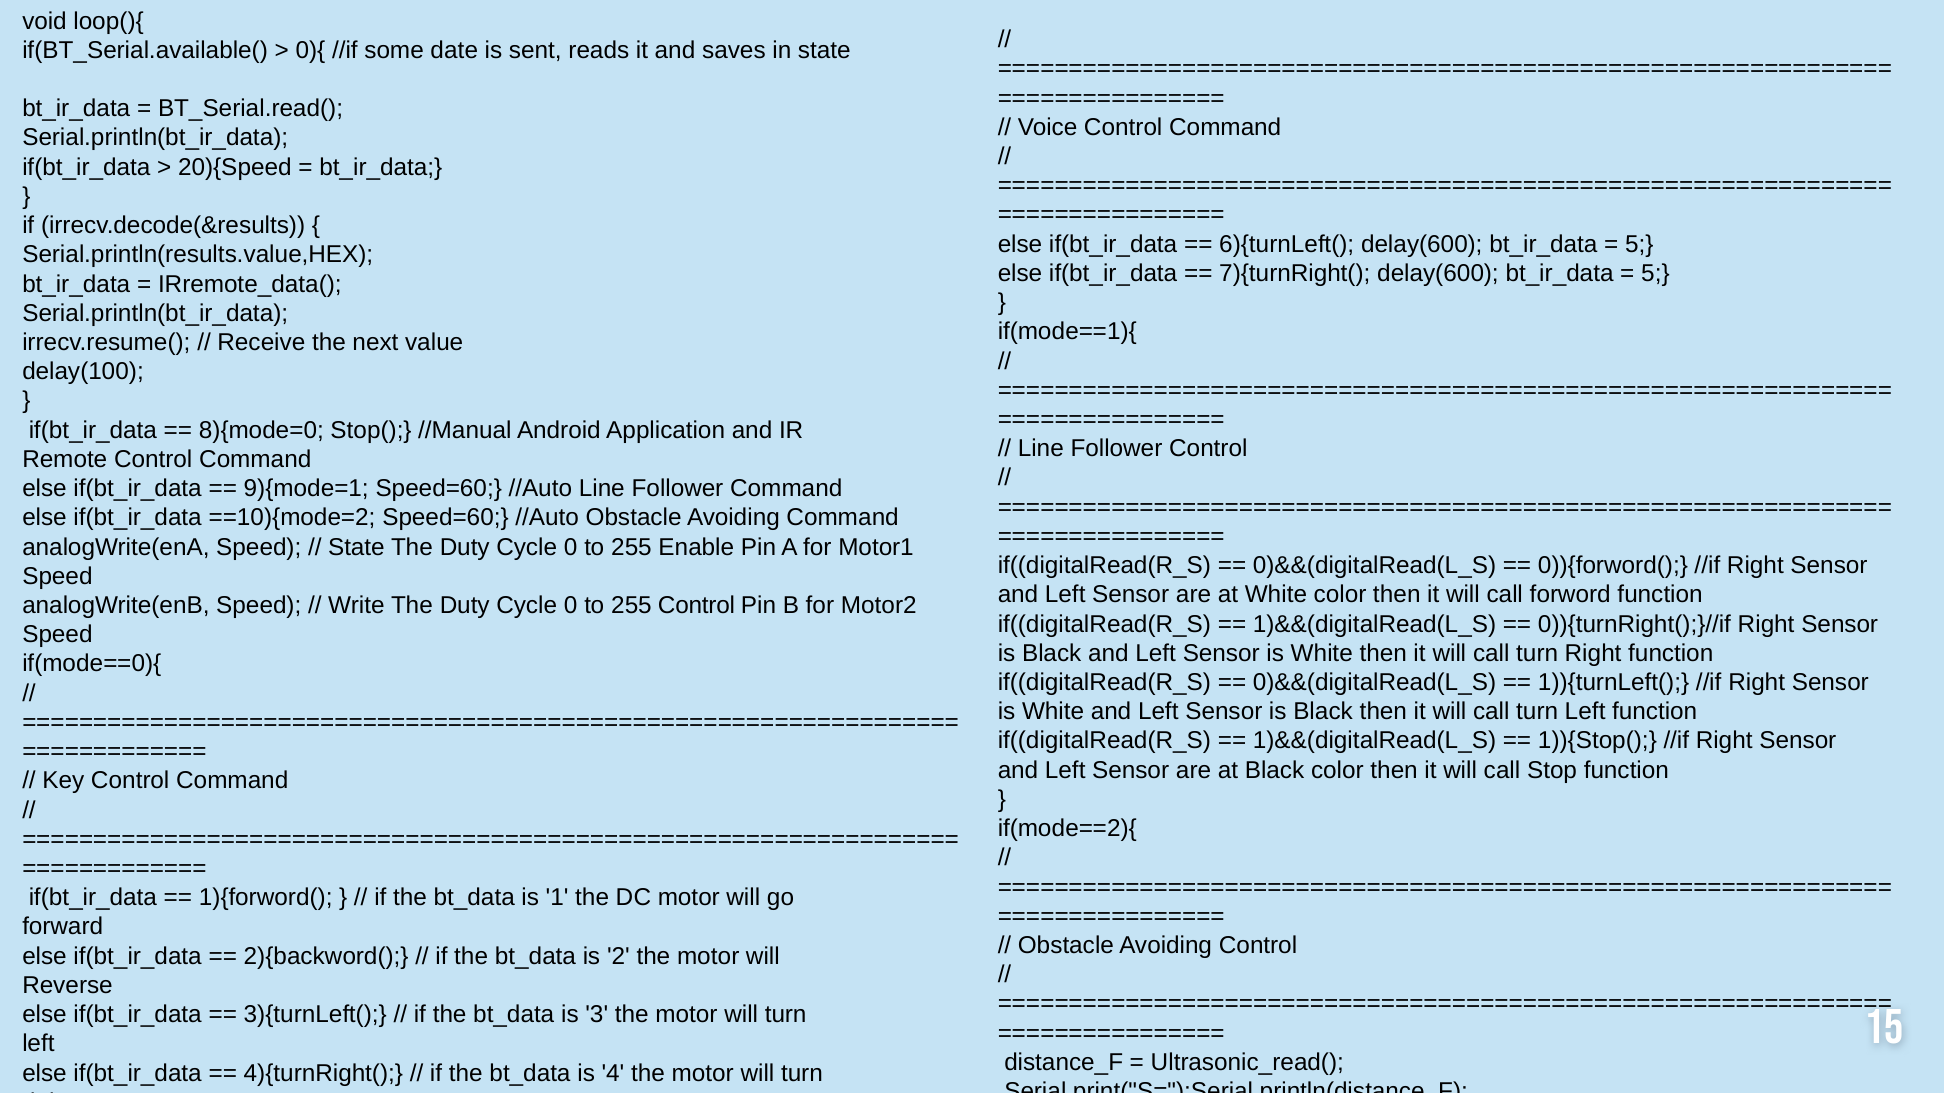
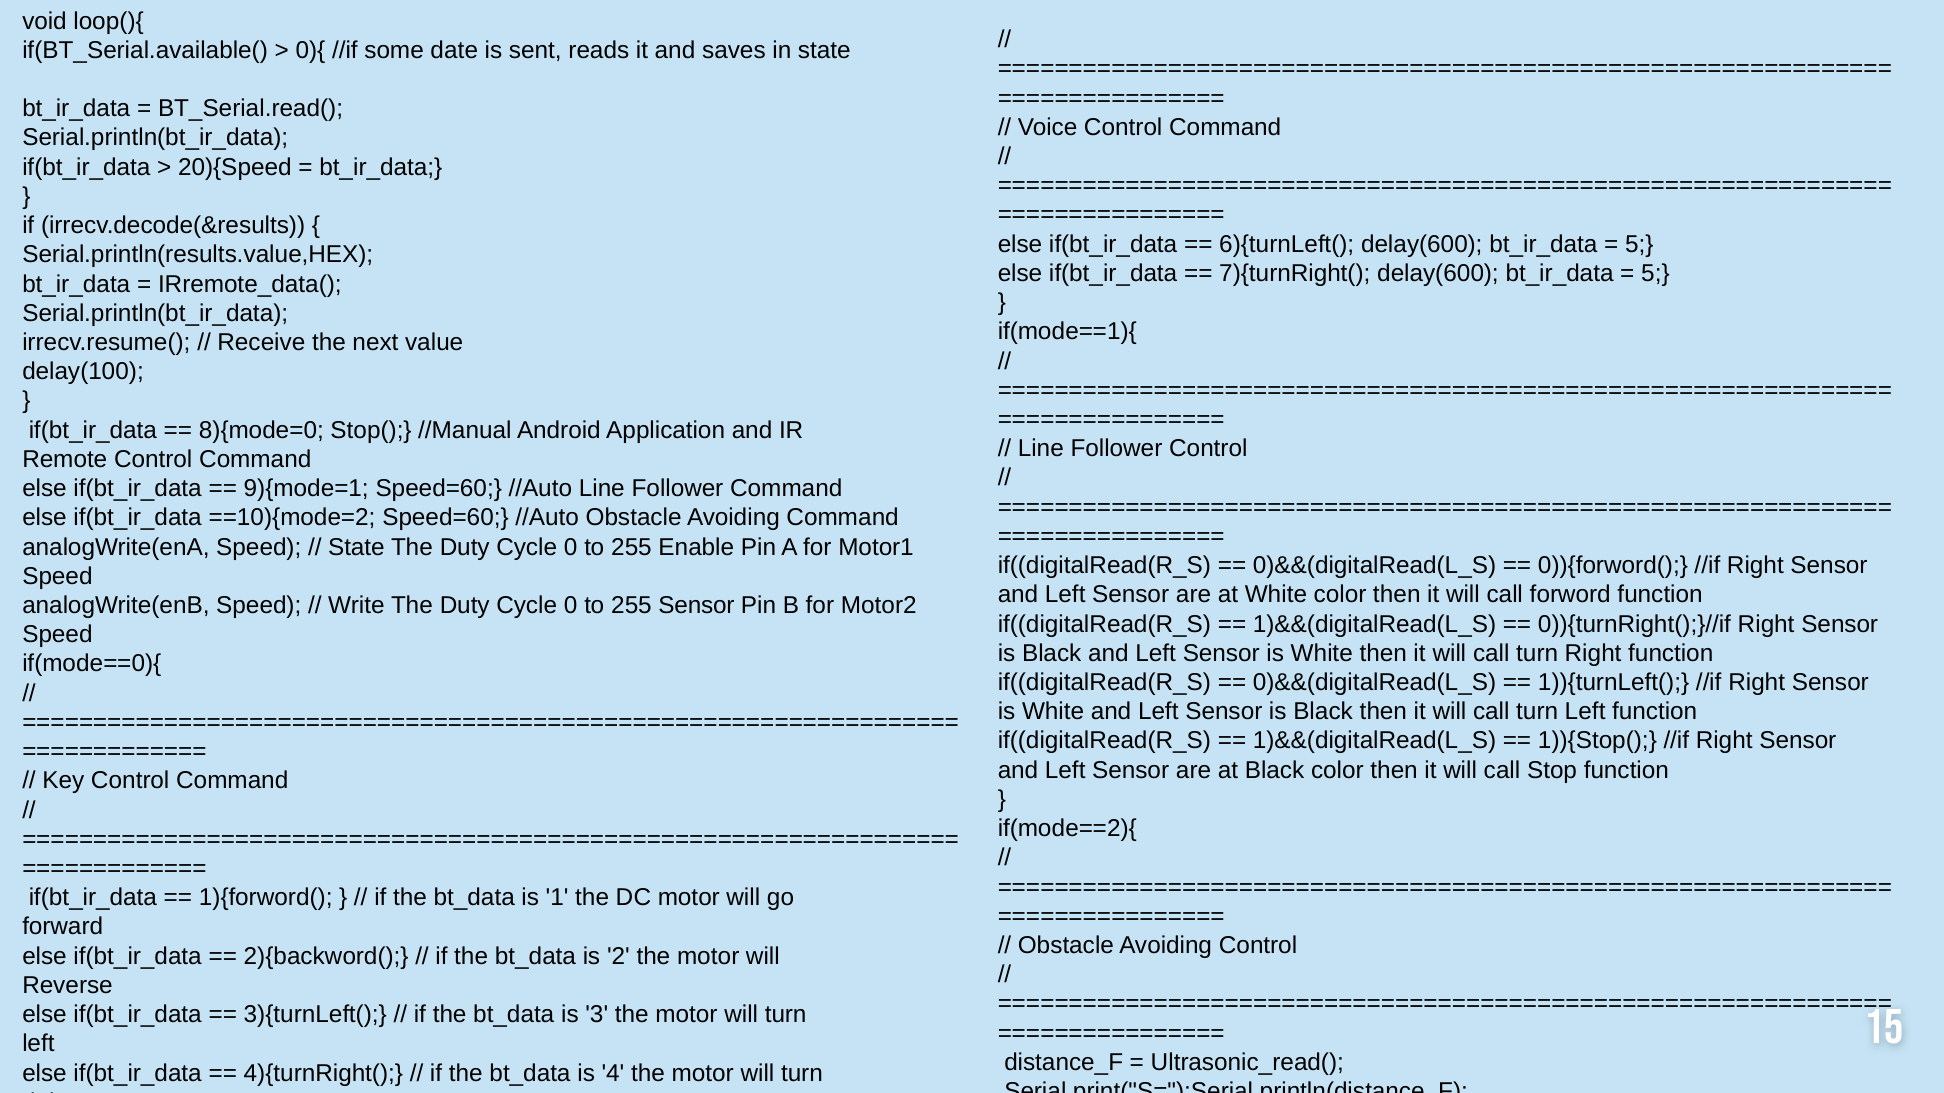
255 Control: Control -> Sensor (696, 606)
